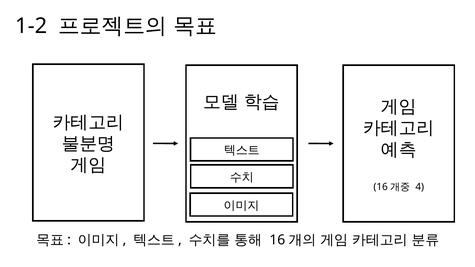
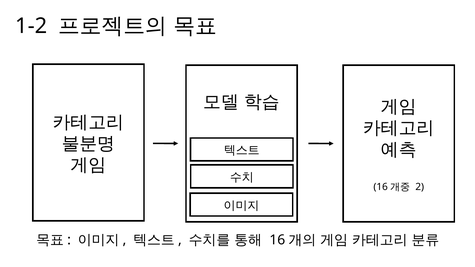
4: 4 -> 2 (420, 187)
